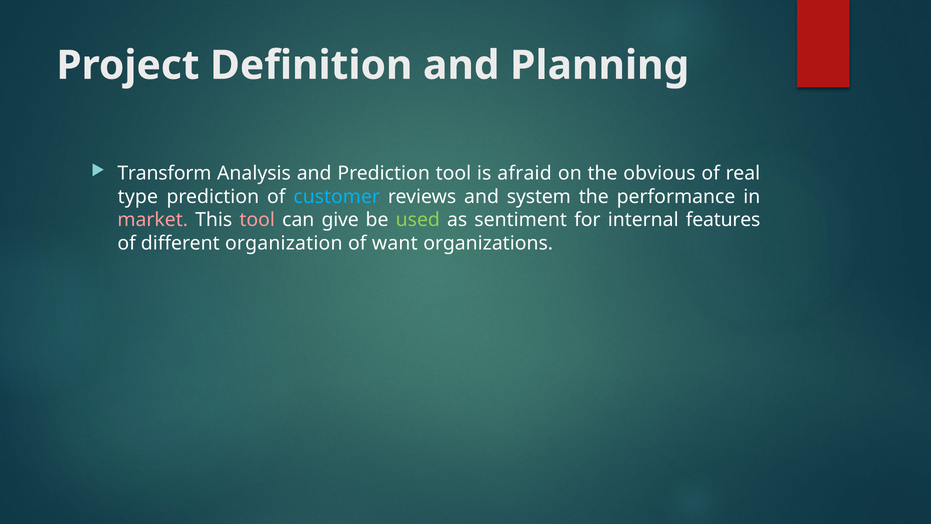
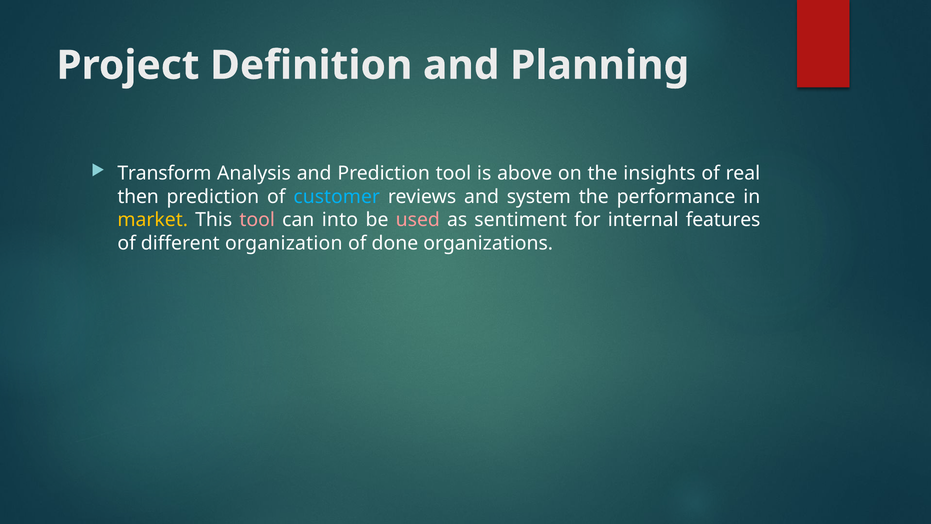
afraid: afraid -> above (525, 173)
obvious: obvious -> insights (659, 173)
type: type -> then (138, 197)
market colour: pink -> yellow (153, 220)
give: give -> into (340, 220)
used colour: light green -> pink (418, 220)
want: want -> done (395, 243)
